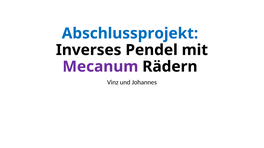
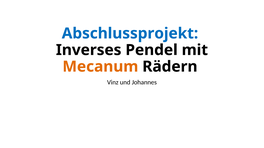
Mecanum colour: purple -> orange (100, 67)
